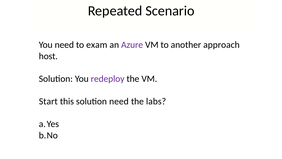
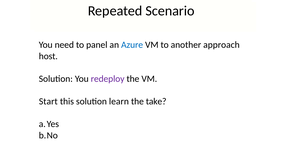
exam: exam -> panel (97, 45)
Azure colour: purple -> blue (132, 45)
solution need: need -> learn (119, 101)
labs: labs -> take (156, 101)
